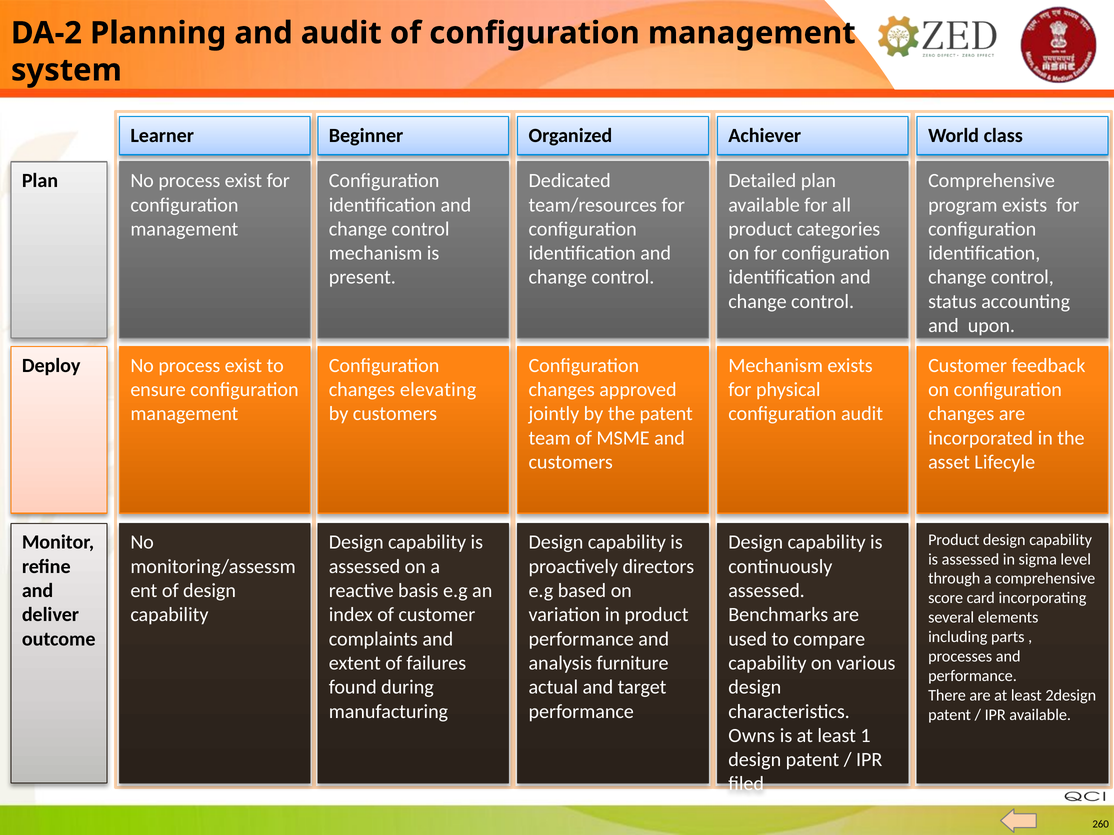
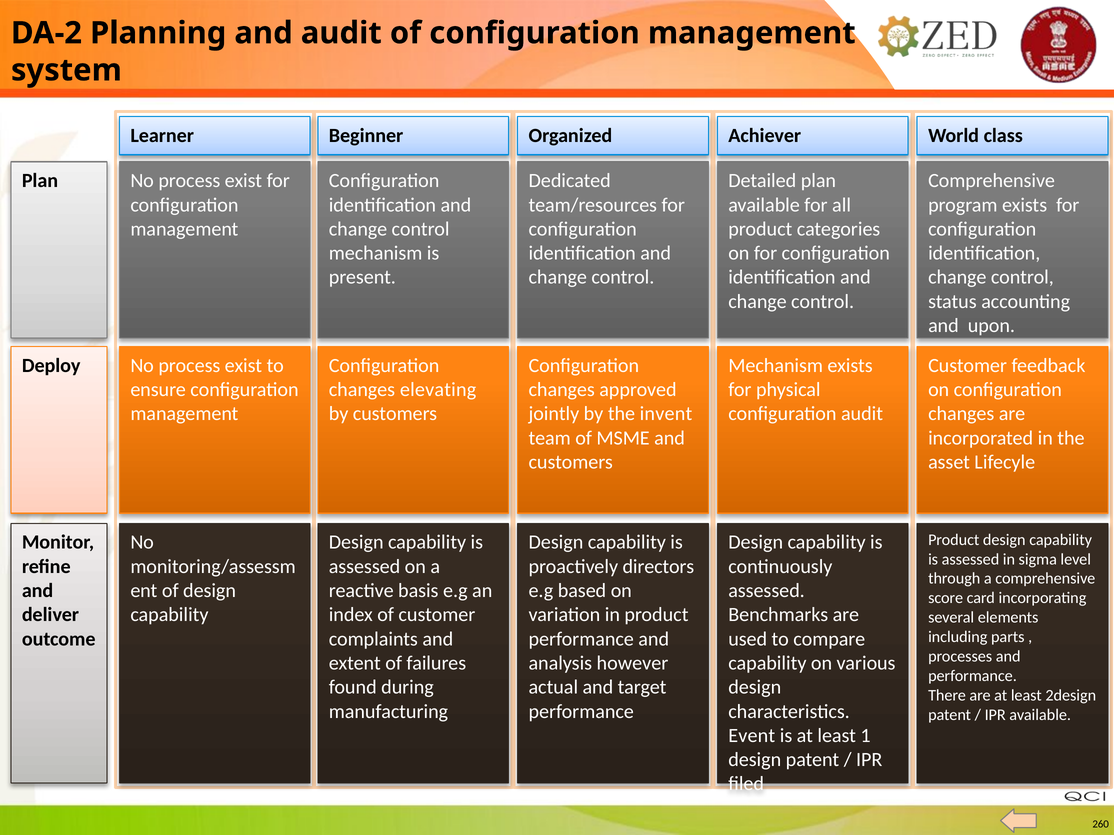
the patent: patent -> invent (666, 414)
furniture: furniture -> however (632, 663)
Owns: Owns -> Event (752, 736)
